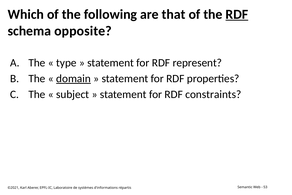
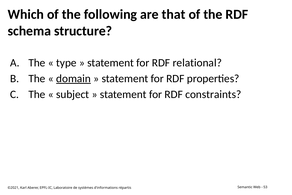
RDF underline: present -> none (237, 14)
opposite: opposite -> structure (83, 31)
represent: represent -> relational (197, 63)
